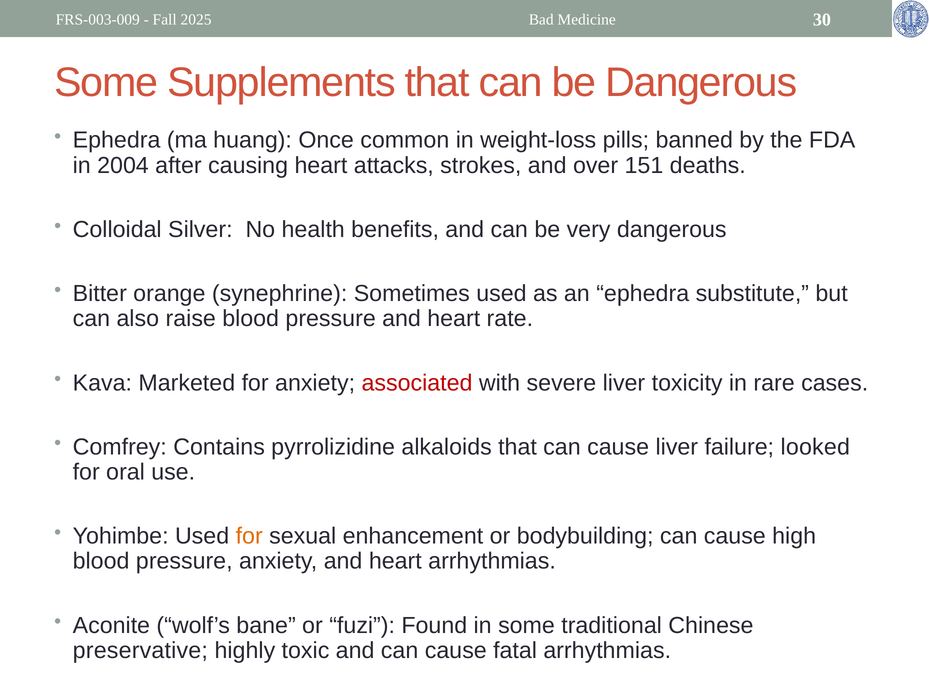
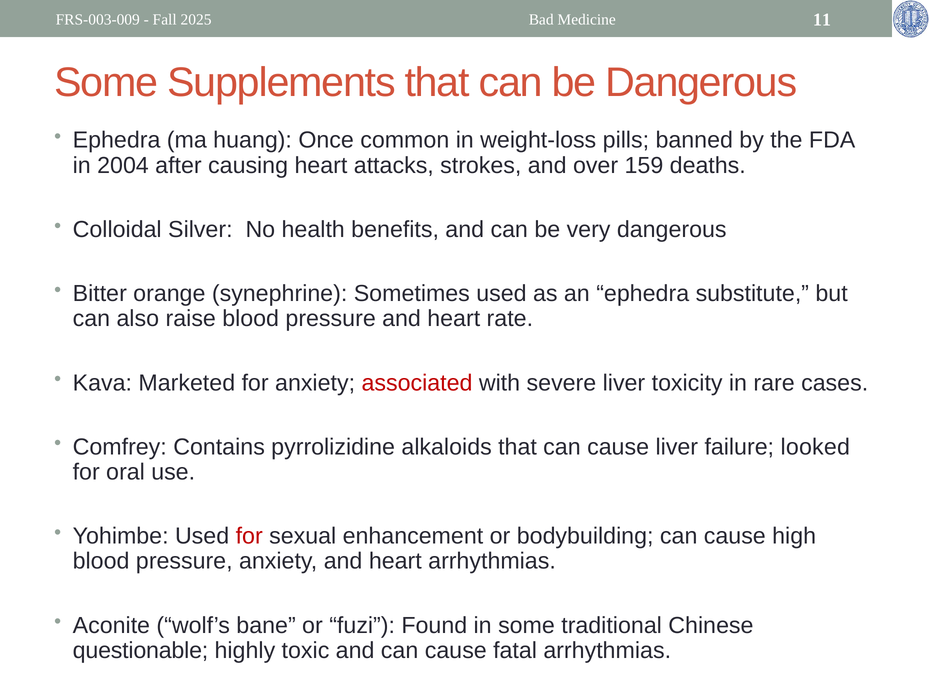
30: 30 -> 11 (822, 20)
151: 151 -> 159 (644, 165)
for colour: orange -> red (249, 536)
preservative: preservative -> questionable (141, 650)
